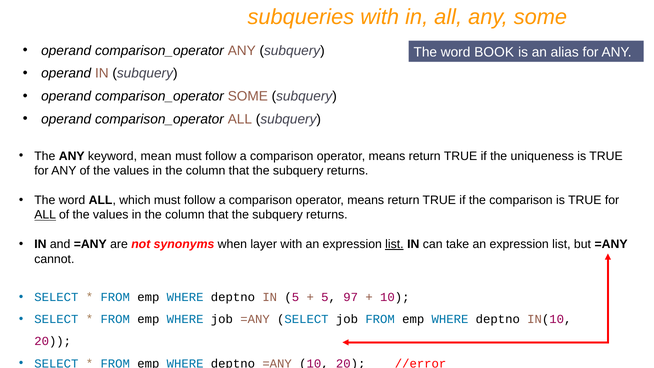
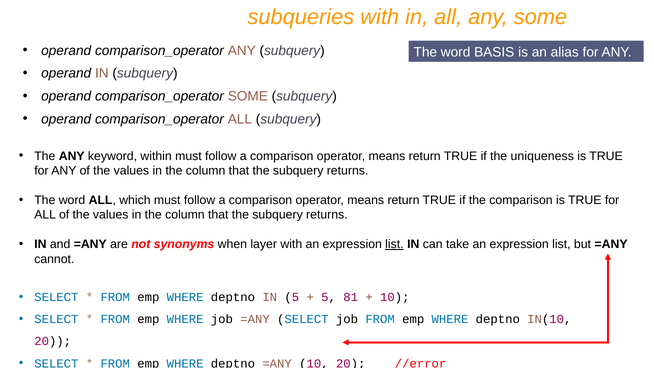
BOOK: BOOK -> BASIS (494, 52)
mean: mean -> within (156, 156)
ALL underline: present -> none (45, 215)
97: 97 -> 81 (351, 297)
